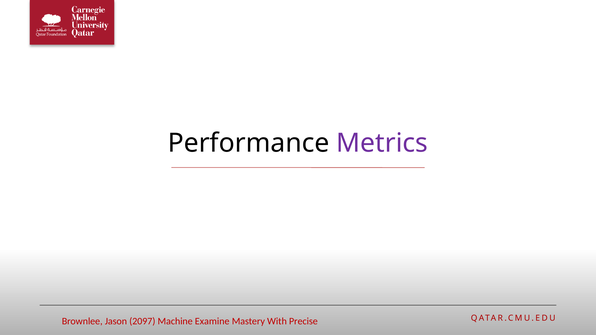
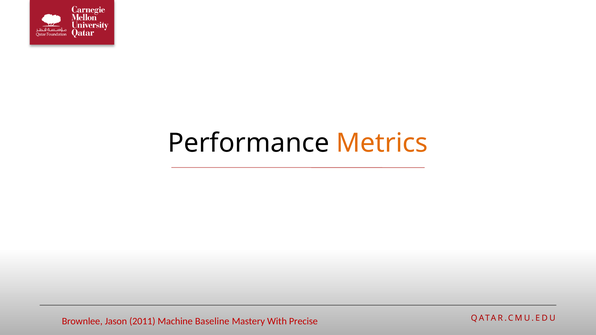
Metrics colour: purple -> orange (382, 143)
2097: 2097 -> 2011 (142, 321)
Examine: Examine -> Baseline (212, 321)
